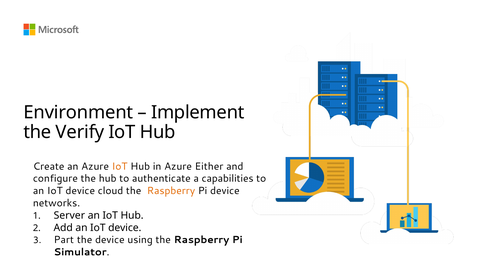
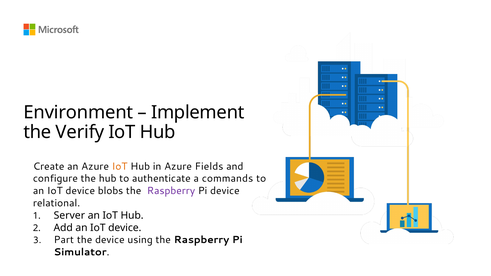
Either: Either -> Fields (209, 166)
capabilities: capabilities -> commands (228, 179)
cloud: cloud -> blobs (111, 191)
Raspberry colour: orange -> purple (171, 191)
networks: networks -> relational (57, 203)
